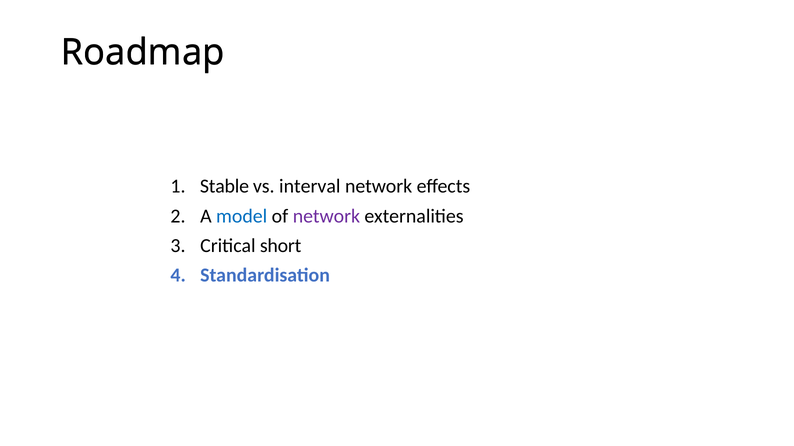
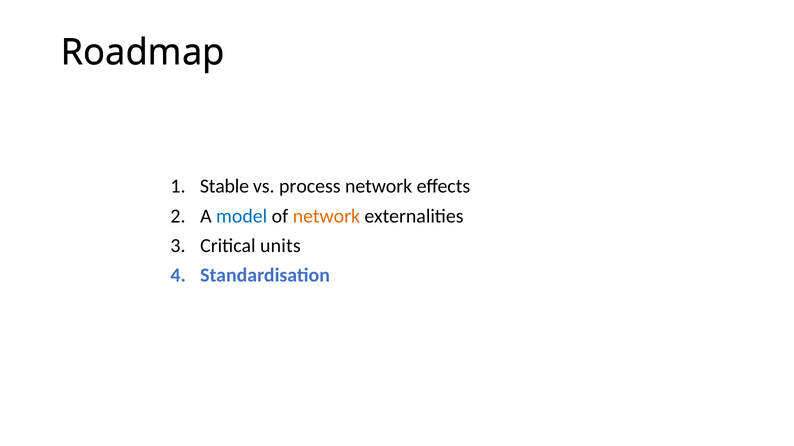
interval: interval -> process (310, 187)
network colour: purple -> orange (326, 216)
short: short -> units (280, 246)
